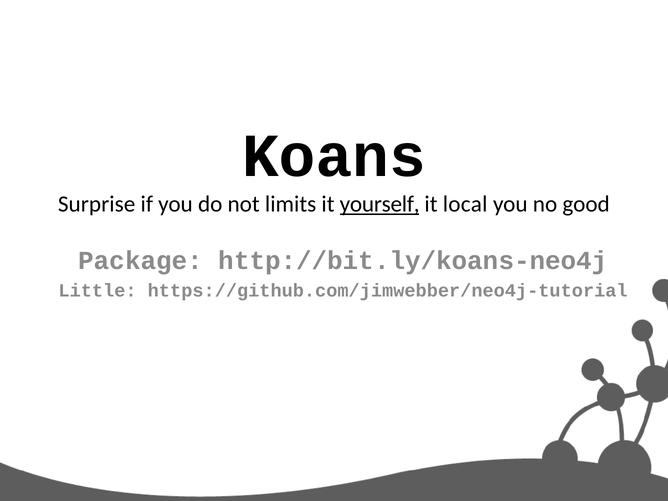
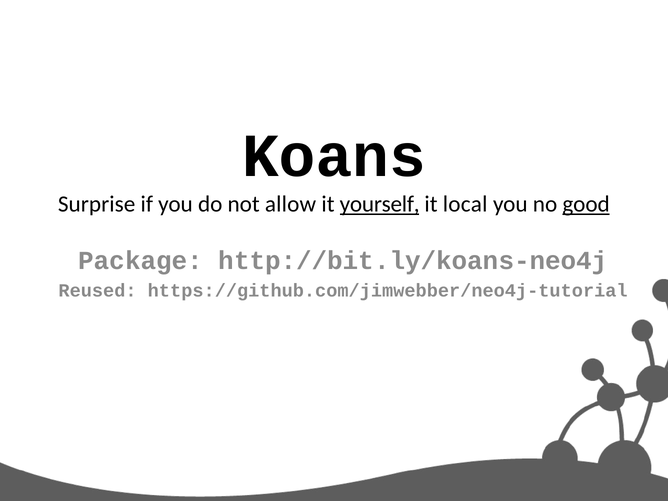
limits: limits -> allow (291, 204)
good underline: none -> present (586, 204)
Little: Little -> Reused (98, 291)
